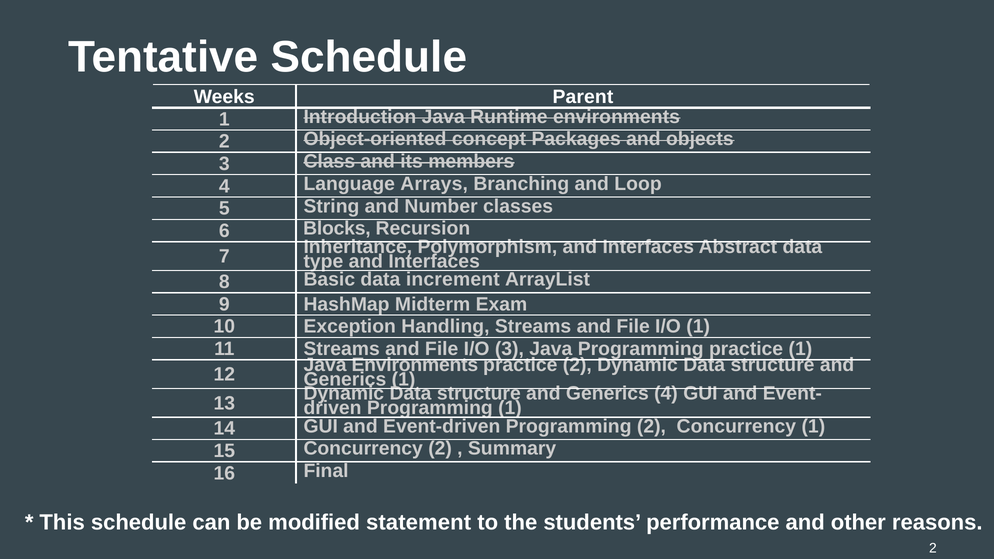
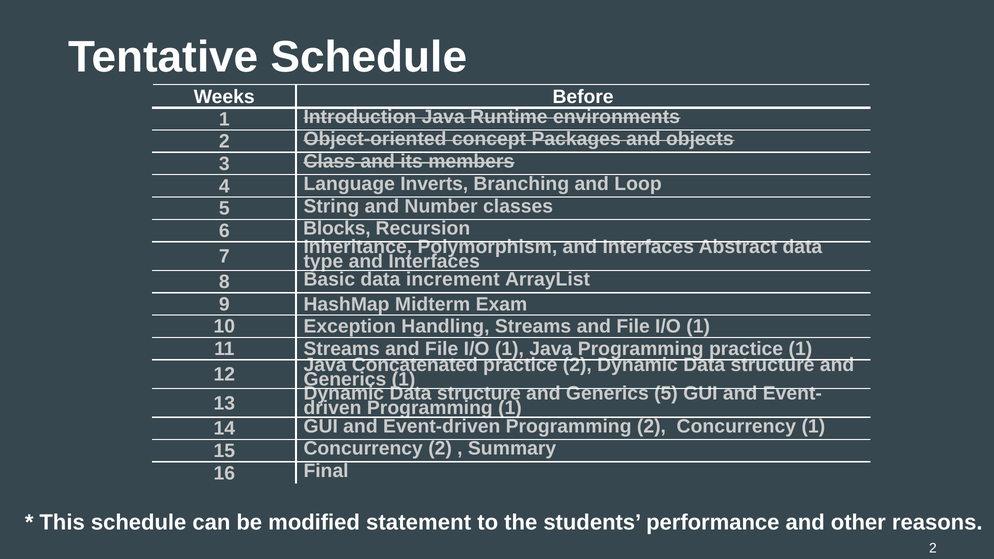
Parent: Parent -> Before (583, 97)
Arrays: Arrays -> Inverts (434, 184)
3: 3 -> 1 (509, 349)
Java Environments: Environments -> Concatenated (415, 365)
Generics 4: 4 -> 5 (666, 394)
